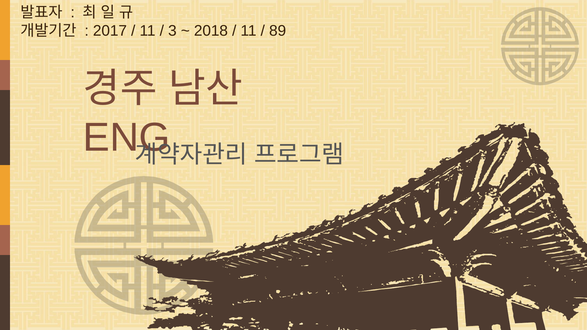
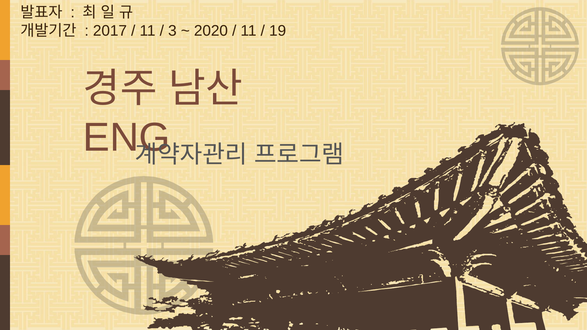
2018: 2018 -> 2020 (211, 31)
89: 89 -> 19 (278, 31)
